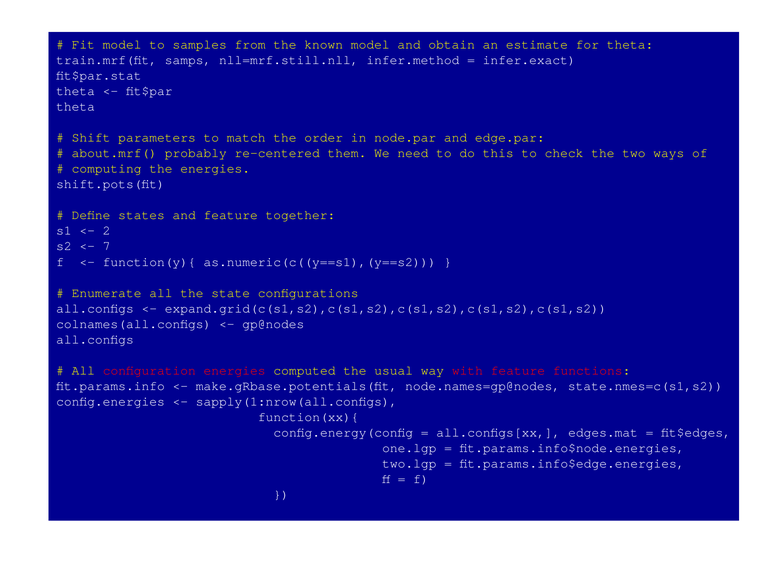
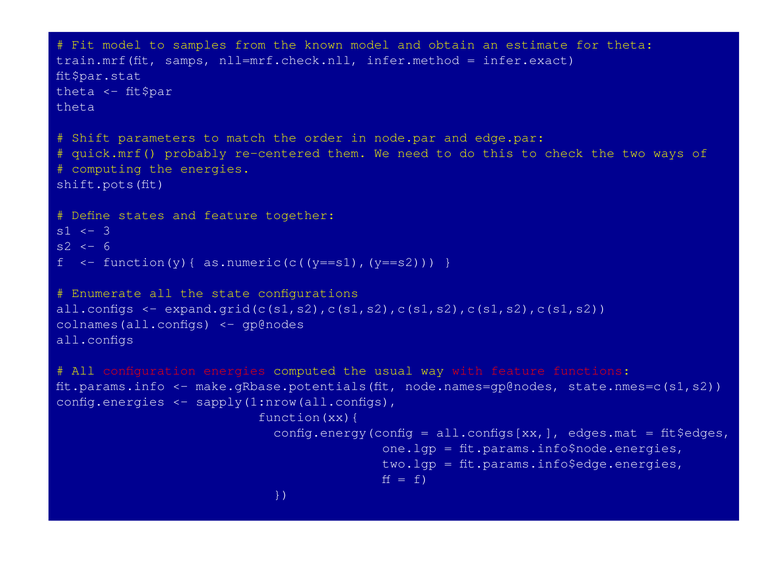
nll=mrf.still.nll: nll=mrf.still.nll -> nll=mrf.check.nll (289, 60)
about.mrf(: about.mrf( -> quick.mrf( (114, 153)
2: 2 -> 3 (107, 231)
7: 7 -> 6 (107, 246)
